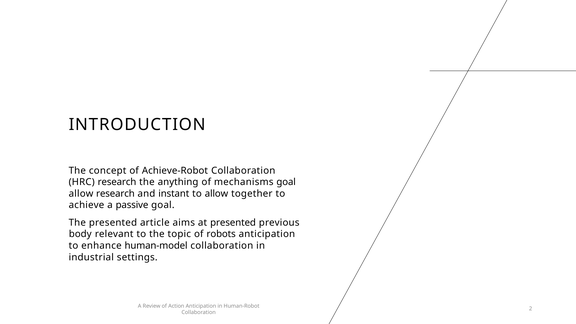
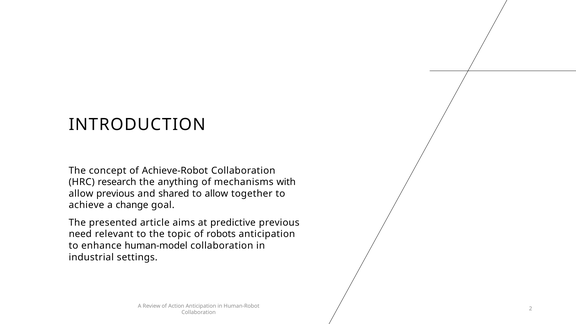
mechanisms goal: goal -> with (286, 182)
allow research: research -> previous (115, 194)
instant: instant -> shared (174, 194)
passive: passive -> change (132, 205)
at presented: presented -> predictive (233, 223)
body: body -> need (80, 234)
